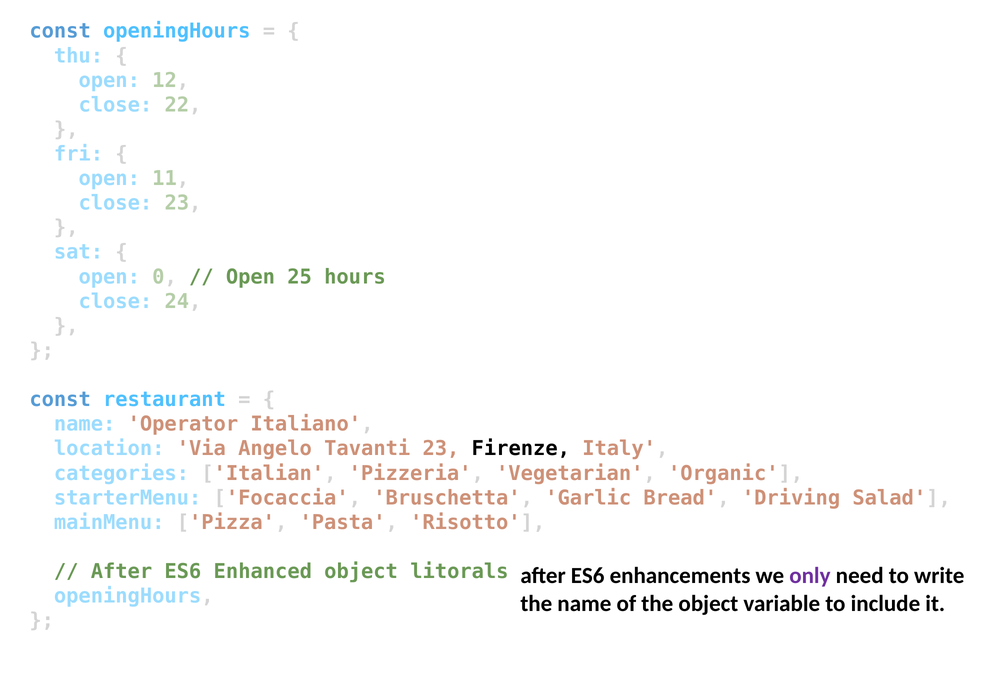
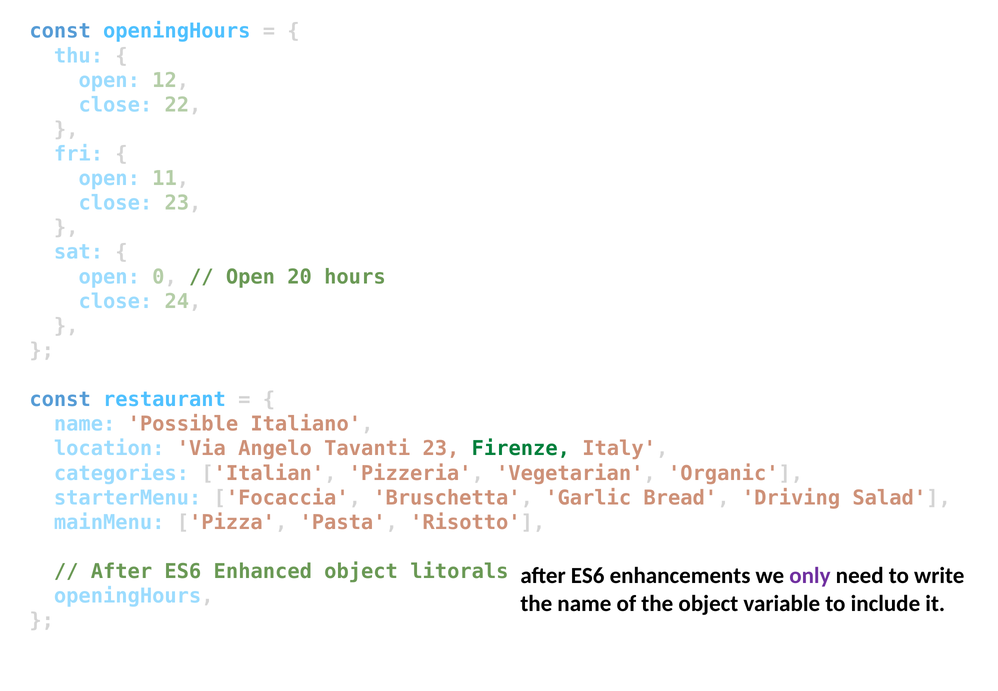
25: 25 -> 20 (300, 277)
Operator: Operator -> Possible (183, 424)
Firenze colour: black -> green (521, 449)
